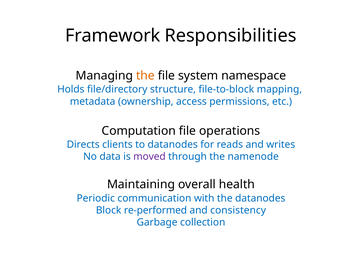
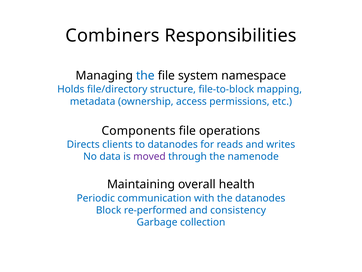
Framework: Framework -> Combiners (113, 36)
the colour: orange -> blue (145, 75)
Computation: Computation -> Components (139, 131)
